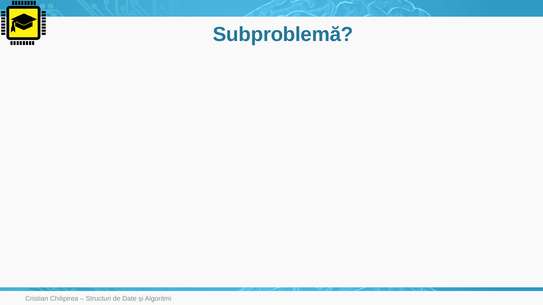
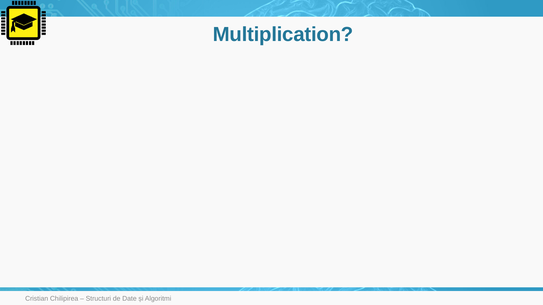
Subproblemă: Subproblemă -> Multiplication (283, 35)
